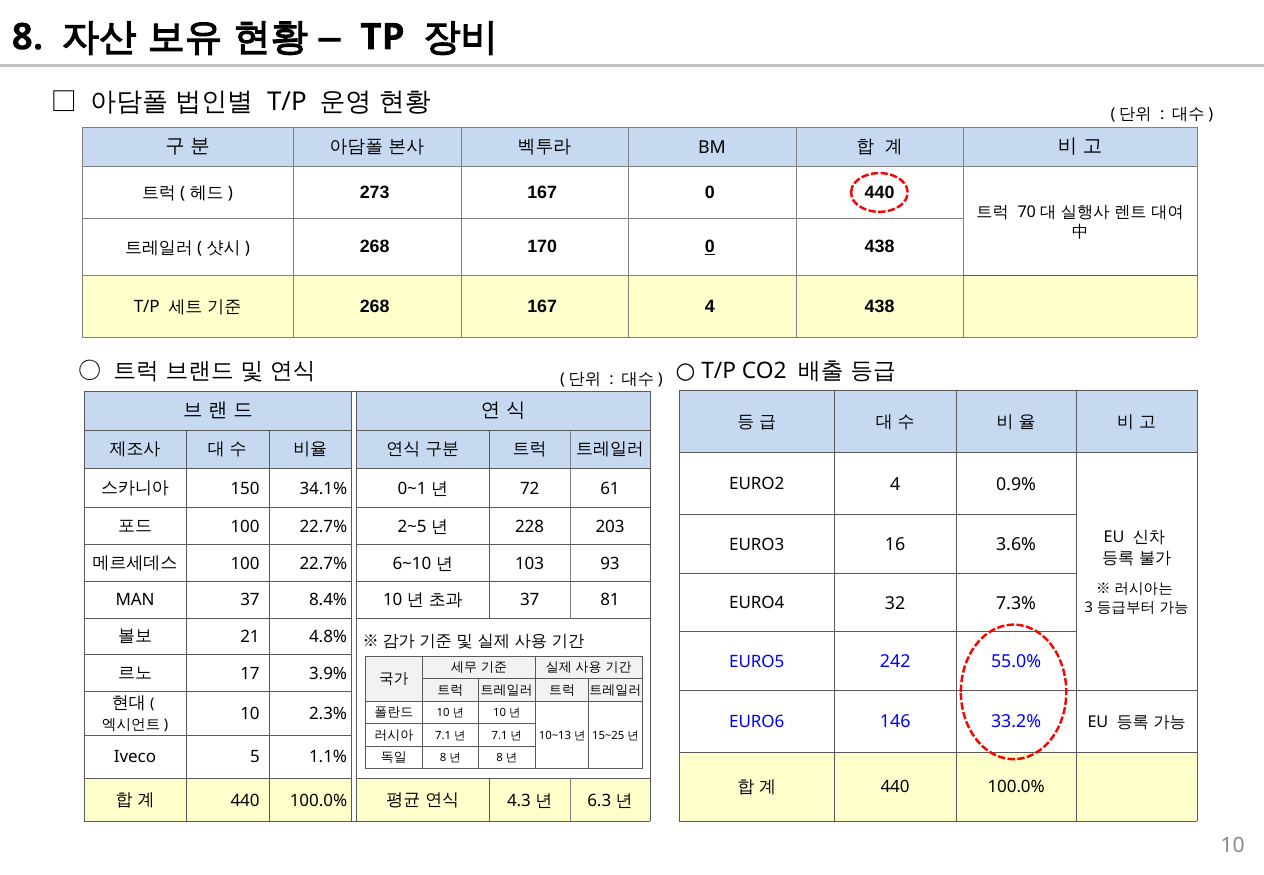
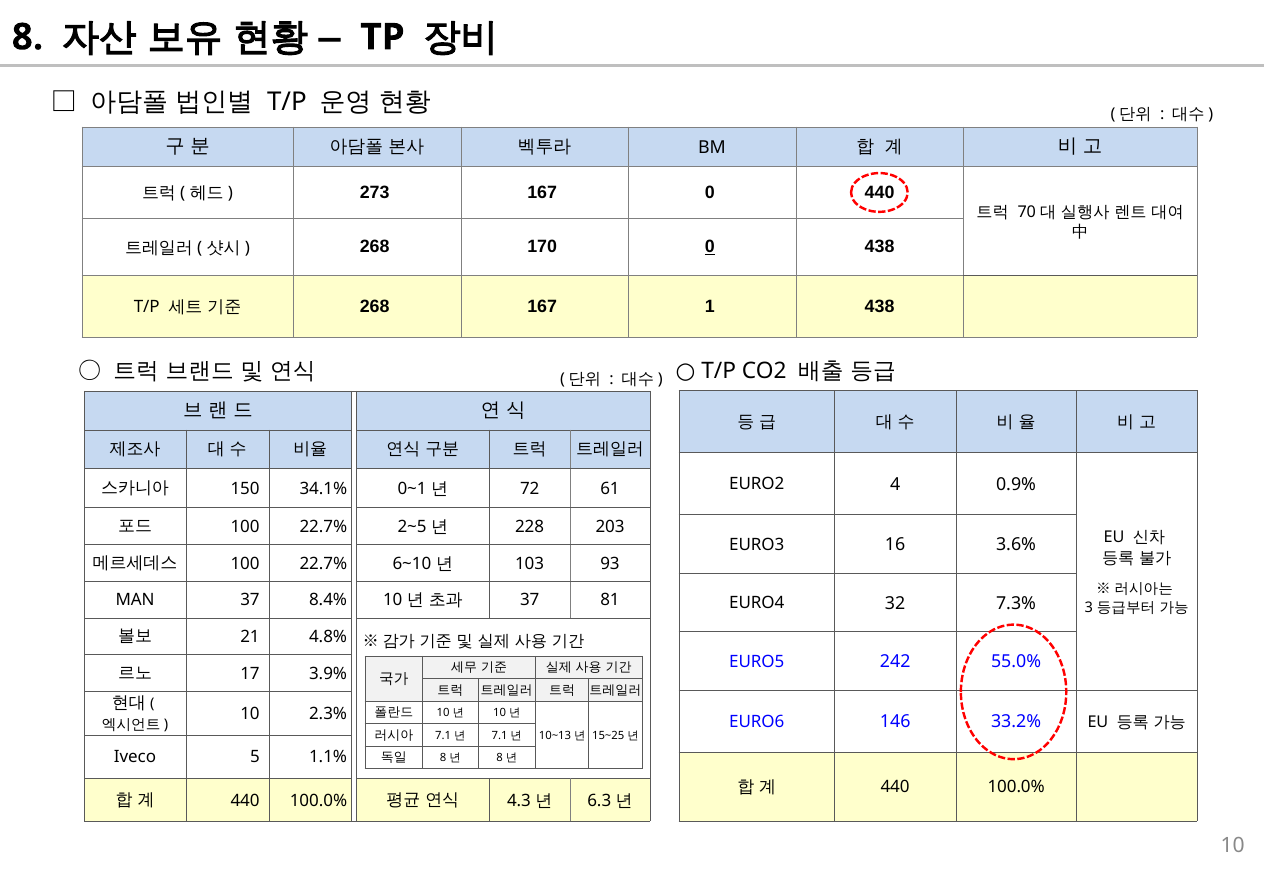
167 4: 4 -> 1 (710, 307)
